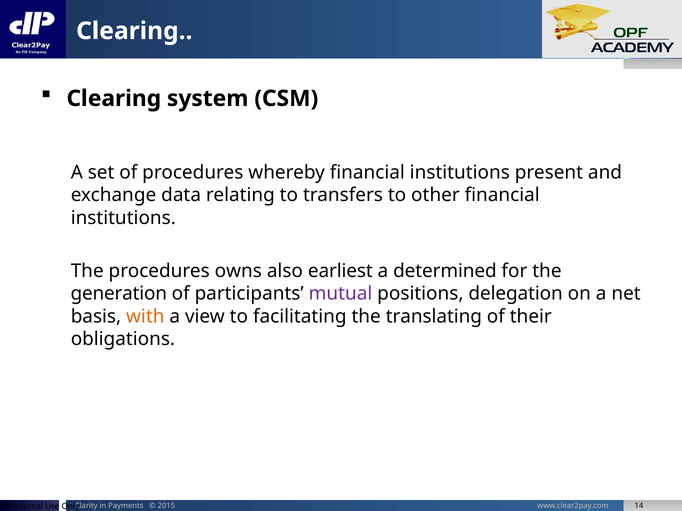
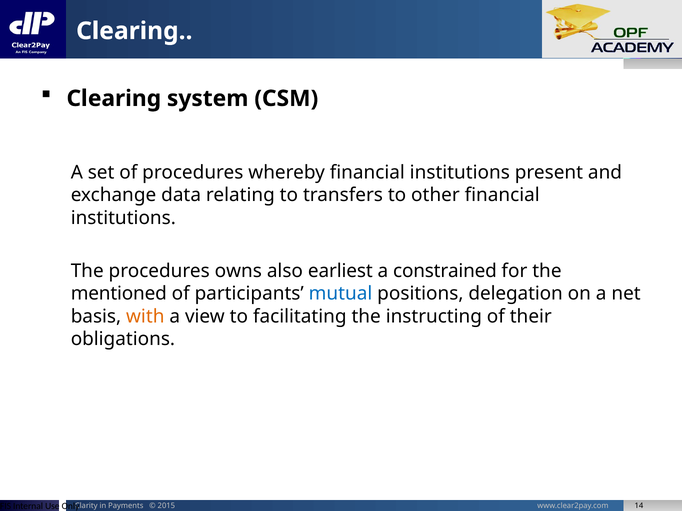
determined: determined -> constrained (445, 271)
generation: generation -> mentioned (119, 294)
mutual colour: purple -> blue (341, 294)
translating: translating -> instructing (434, 317)
